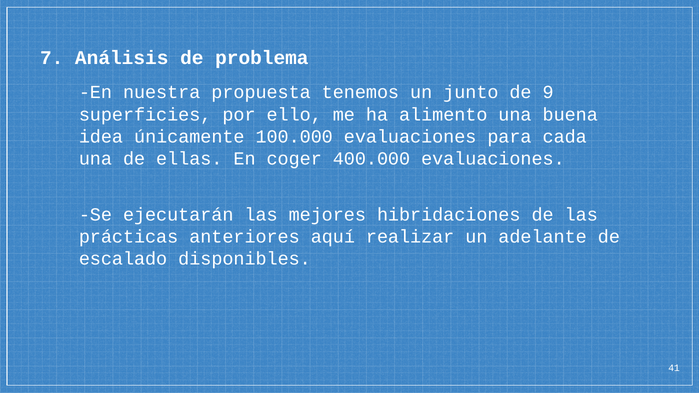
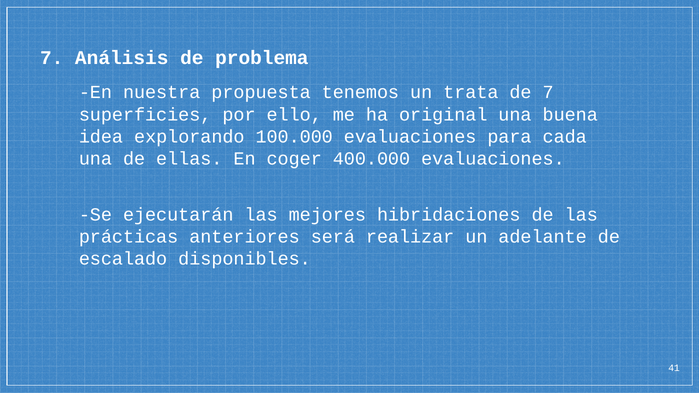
junto: junto -> trata (471, 92)
de 9: 9 -> 7 (548, 92)
alimento: alimento -> original (443, 114)
únicamente: únicamente -> explorando (189, 137)
aquí: aquí -> será (333, 237)
